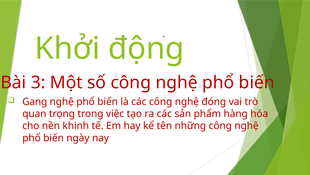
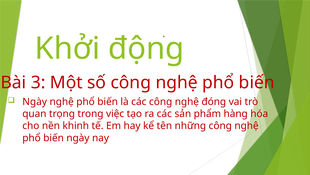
Gang: Gang -> Ngày (35, 101)
